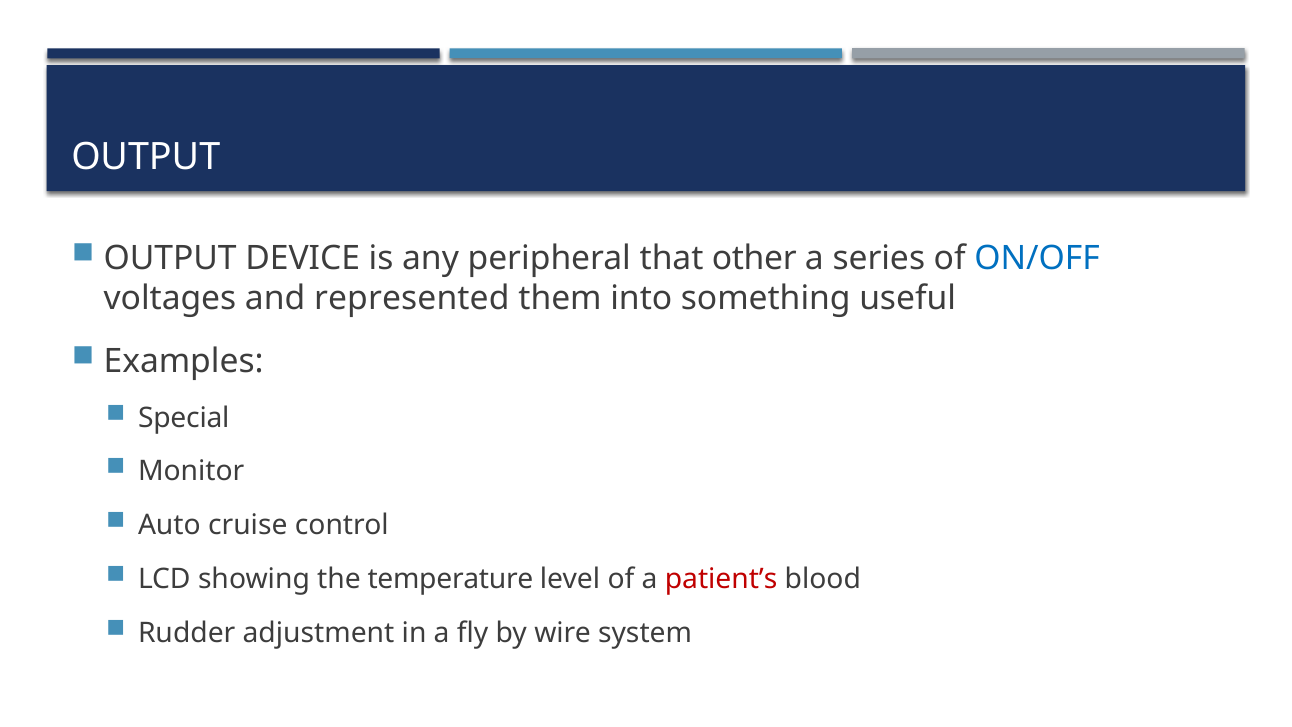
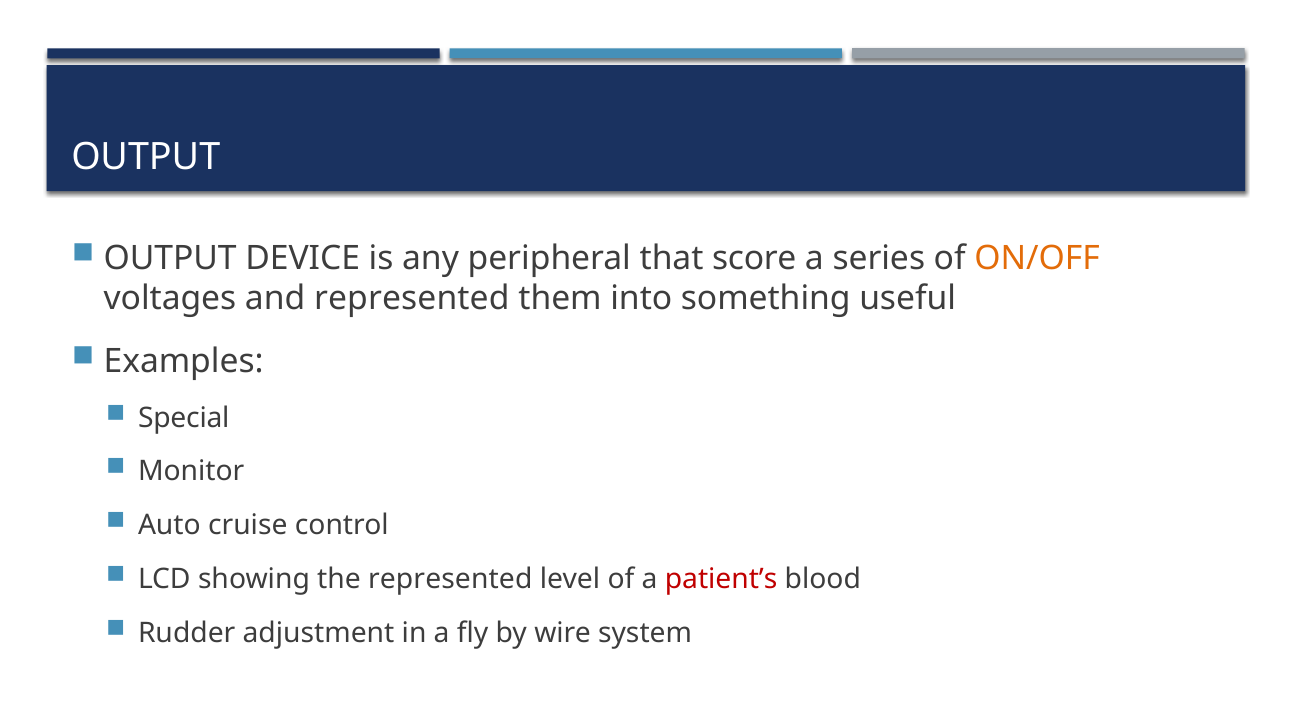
other: other -> score (754, 258)
ON/OFF colour: blue -> orange (1037, 258)
the temperature: temperature -> represented (450, 579)
